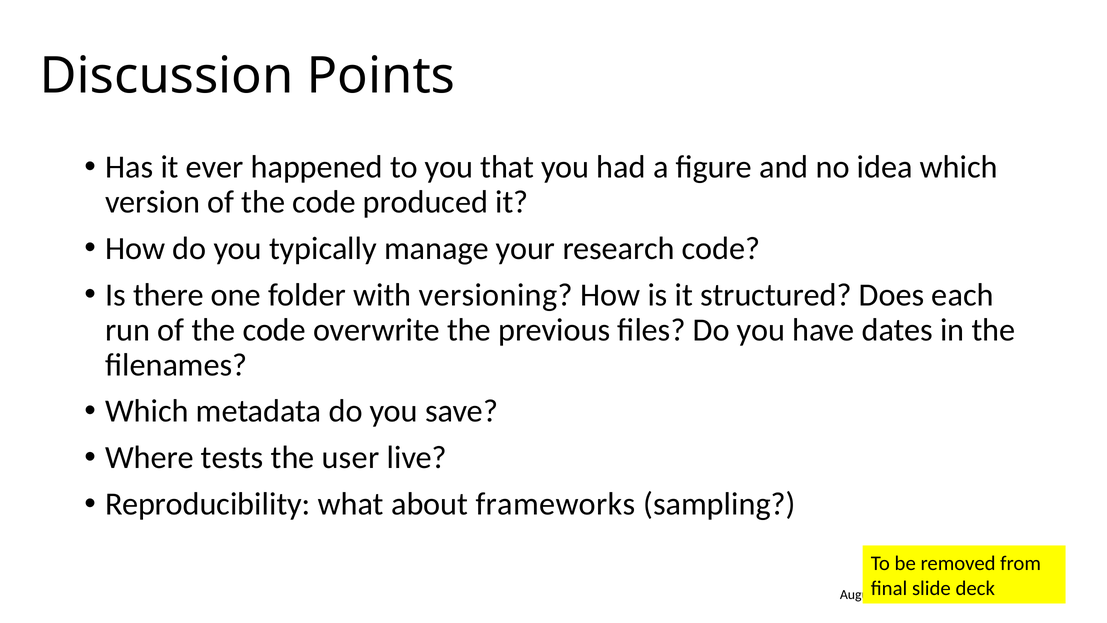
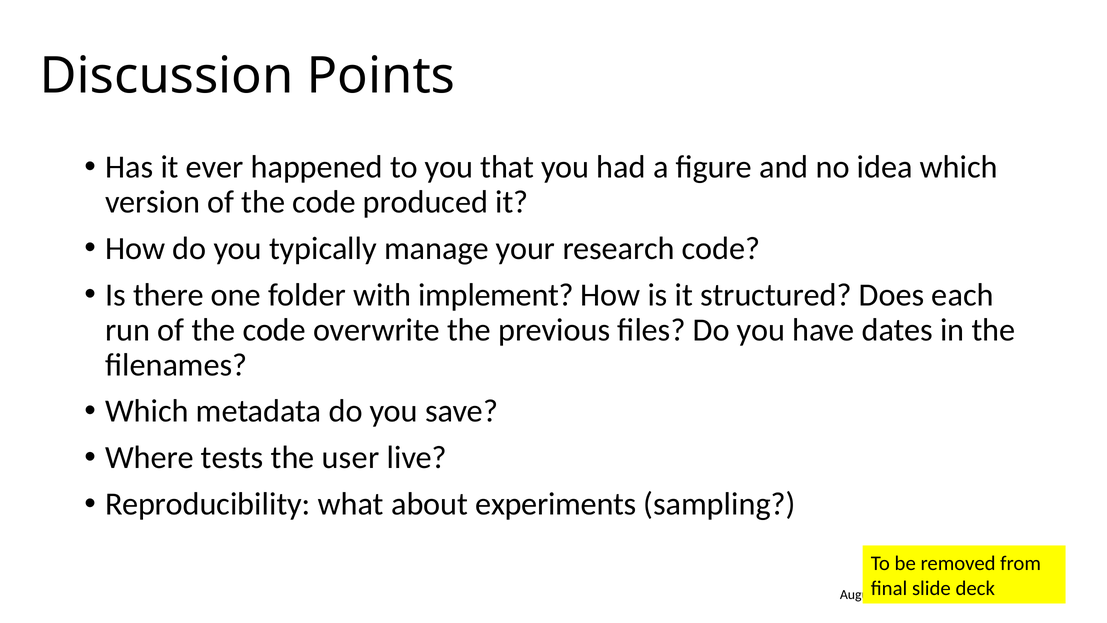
versioning: versioning -> implement (496, 295)
frameworks: frameworks -> experiments (556, 504)
